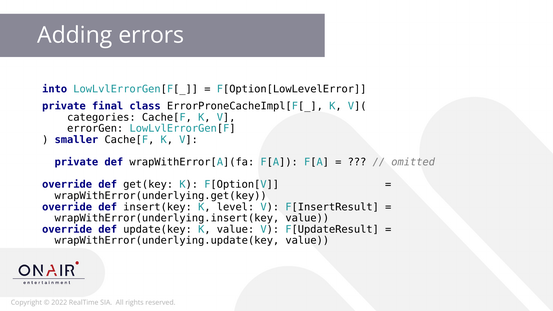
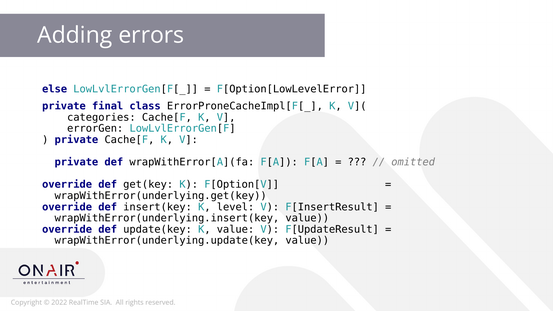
into: into -> else (55, 89)
smaller: smaller -> private (76, 140)
